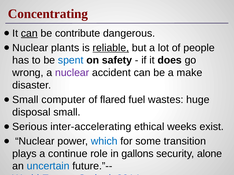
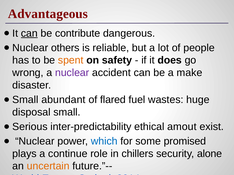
Concentrating: Concentrating -> Advantageous (48, 14)
plants: plants -> others (65, 48)
reliable underline: present -> none (111, 48)
spent colour: blue -> orange (71, 60)
computer: computer -> abundant (63, 100)
inter-accelerating: inter-accelerating -> inter-predictability (91, 127)
weeks: weeks -> amout (182, 127)
transition: transition -> promised (185, 142)
gallons: gallons -> chillers (137, 154)
uncertain colour: blue -> orange (48, 167)
